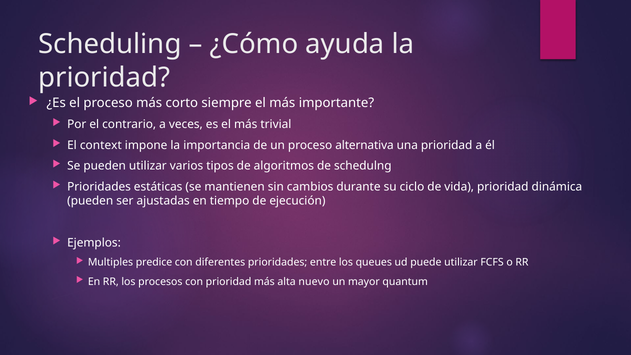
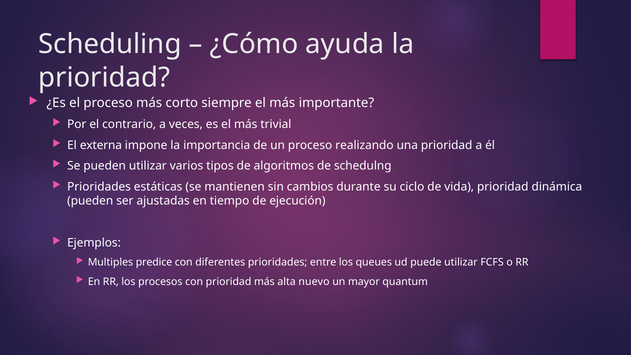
context: context -> externa (101, 145)
alternativa: alternativa -> realizando (364, 145)
